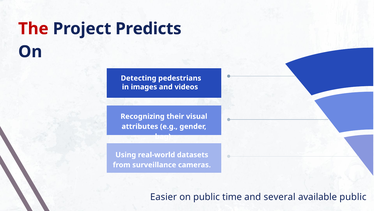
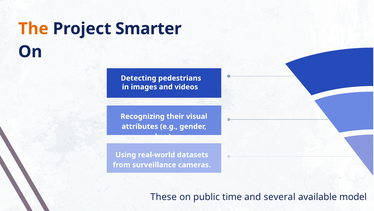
The colour: red -> orange (33, 29)
Predicts: Predicts -> Smarter (148, 29)
Easier: Easier -> These (164, 197)
available public: public -> model (353, 197)
